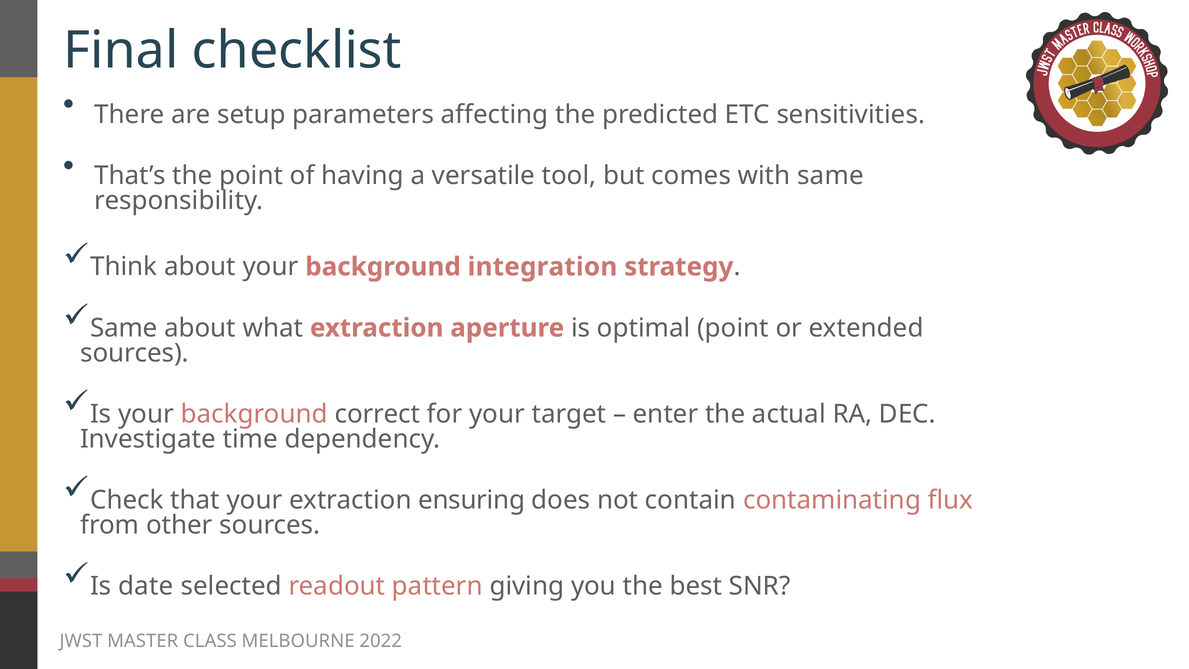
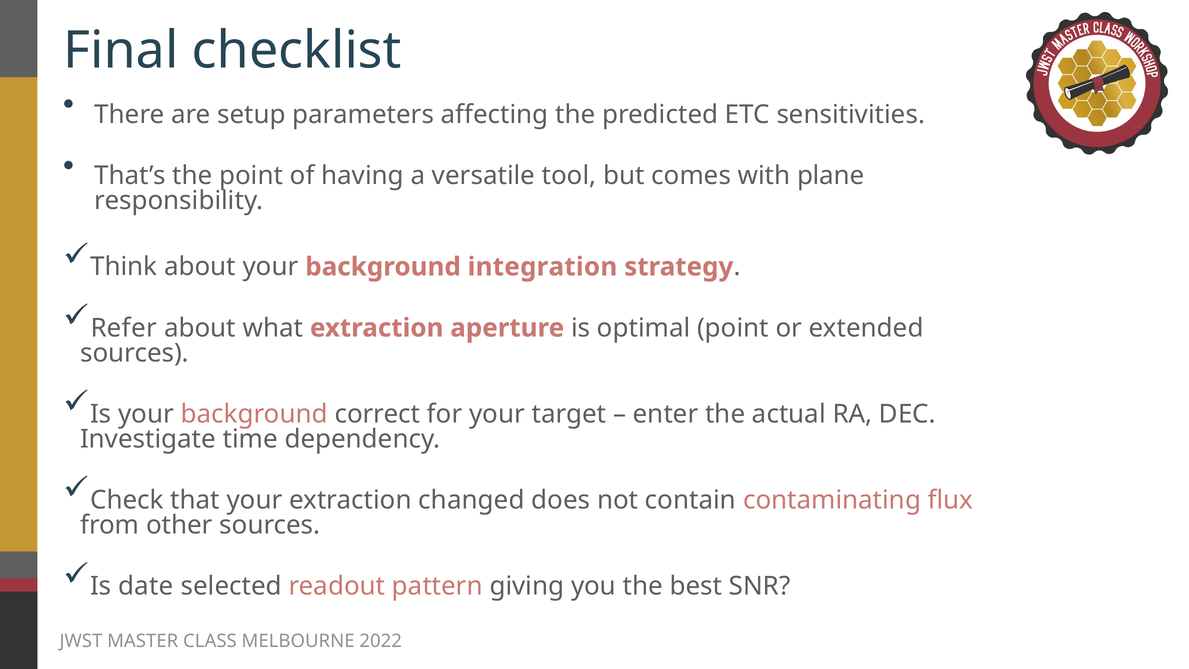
with same: same -> plane (831, 176)
Same: Same -> Refer (124, 328)
ensuring: ensuring -> changed (471, 500)
